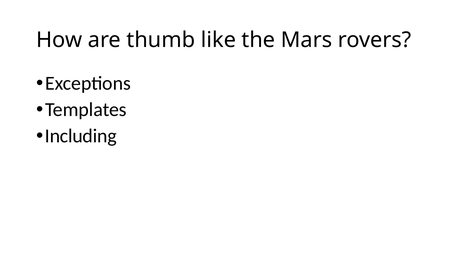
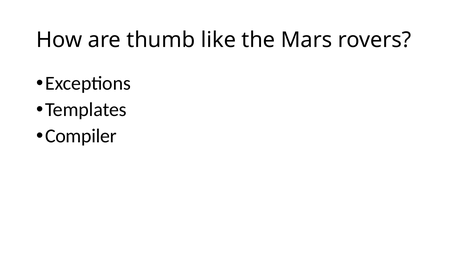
Including: Including -> Compiler (81, 136)
